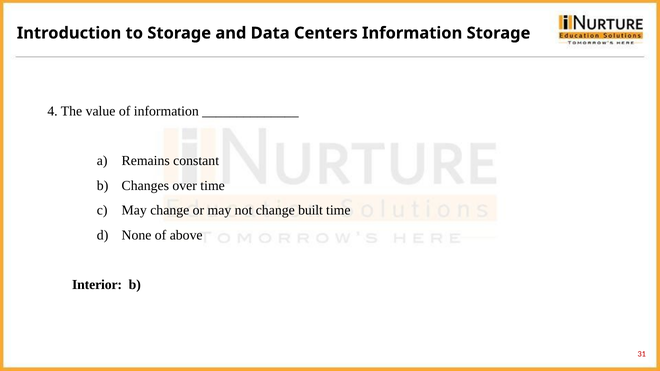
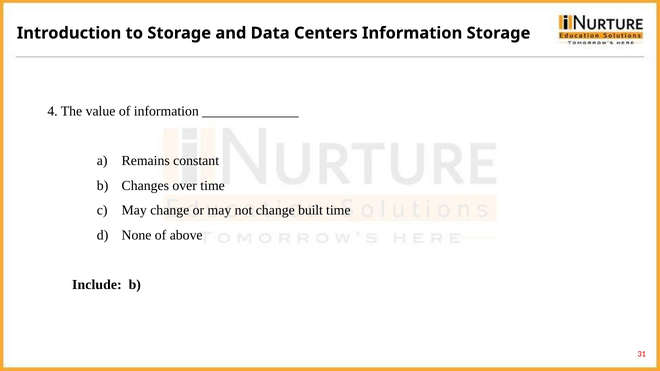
Interior: Interior -> Include (97, 285)
